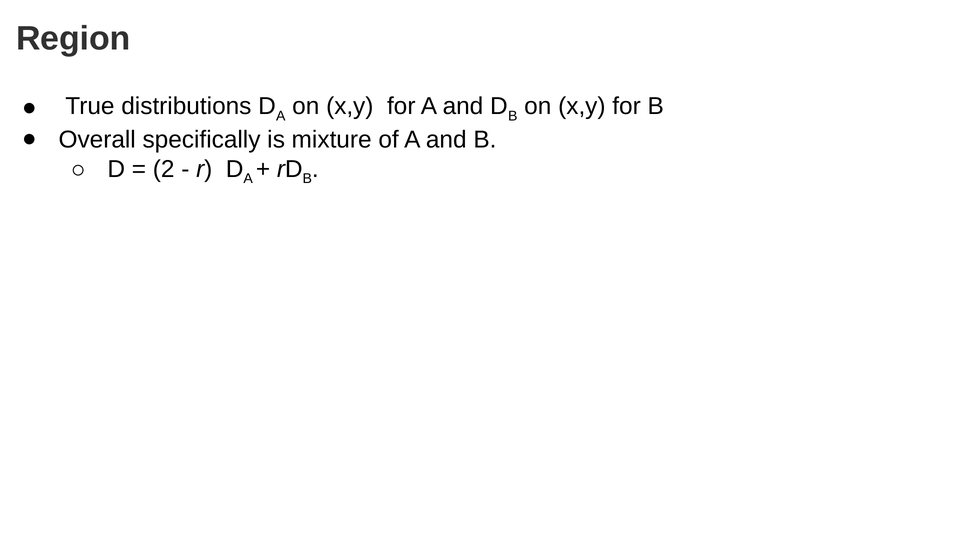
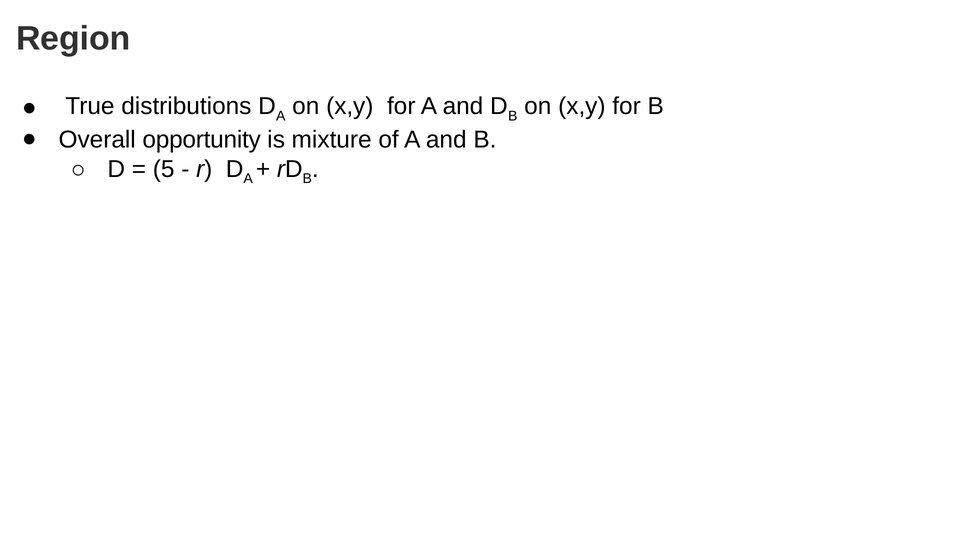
specifically: specifically -> opportunity (202, 140)
2: 2 -> 5 (164, 169)
